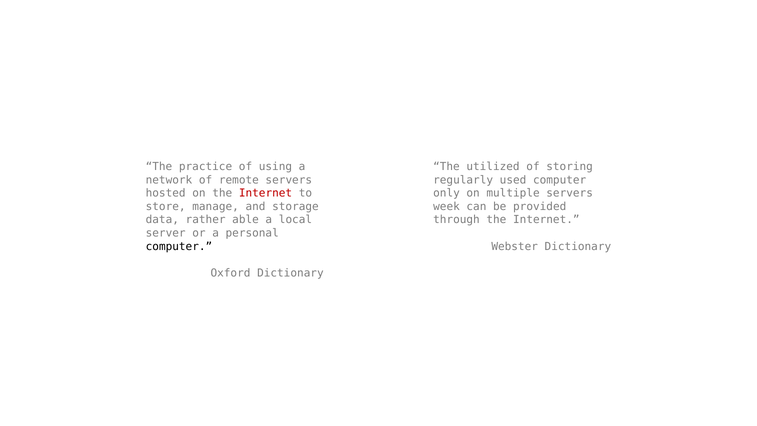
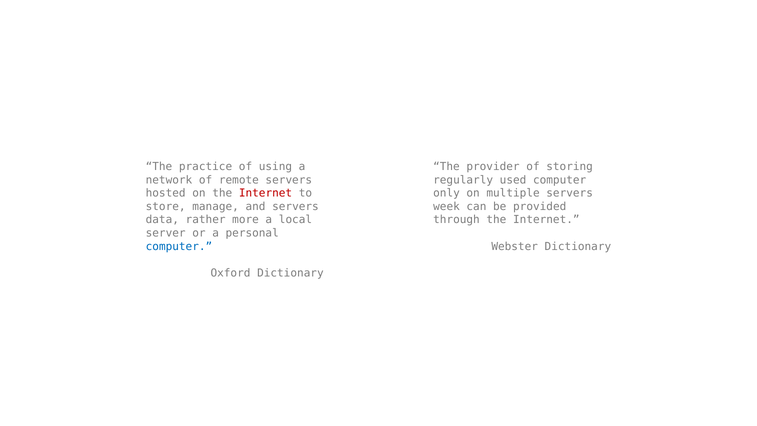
utilized: utilized -> provider (493, 167)
and storage: storage -> servers (295, 206)
able: able -> more (246, 220)
computer colour: black -> blue (179, 246)
